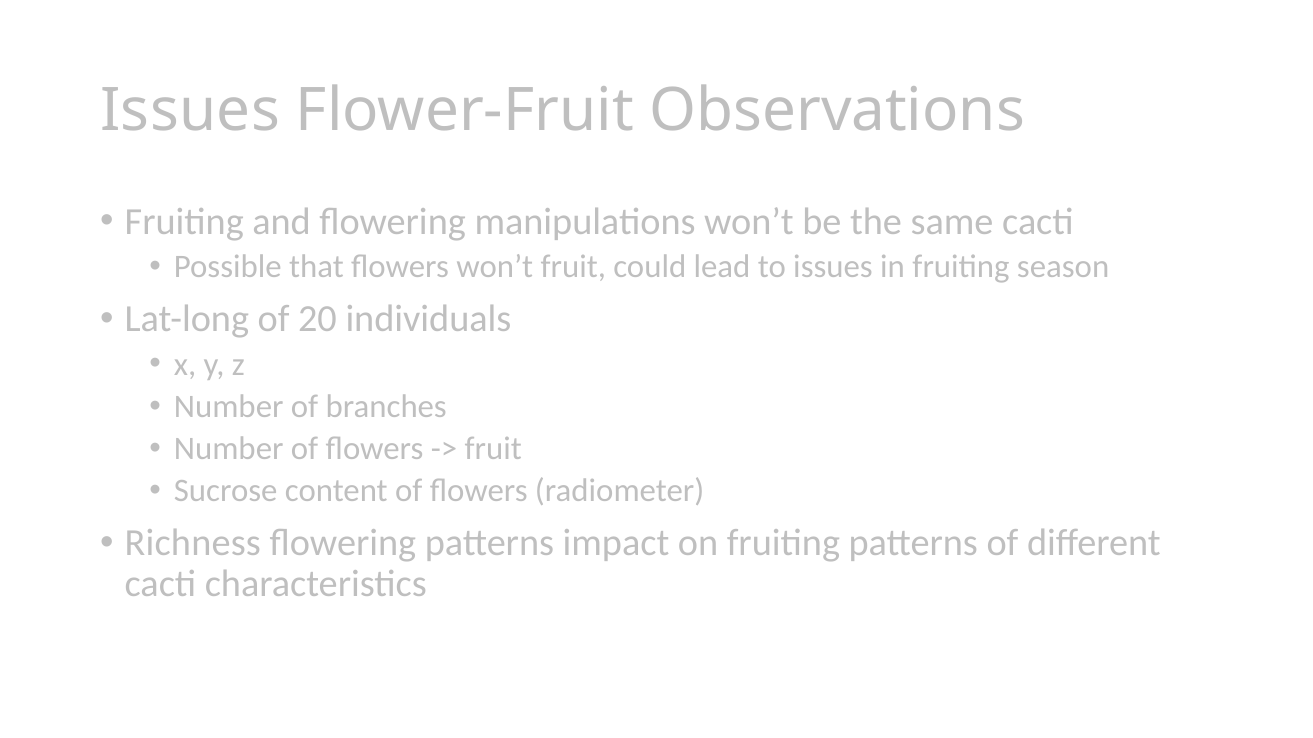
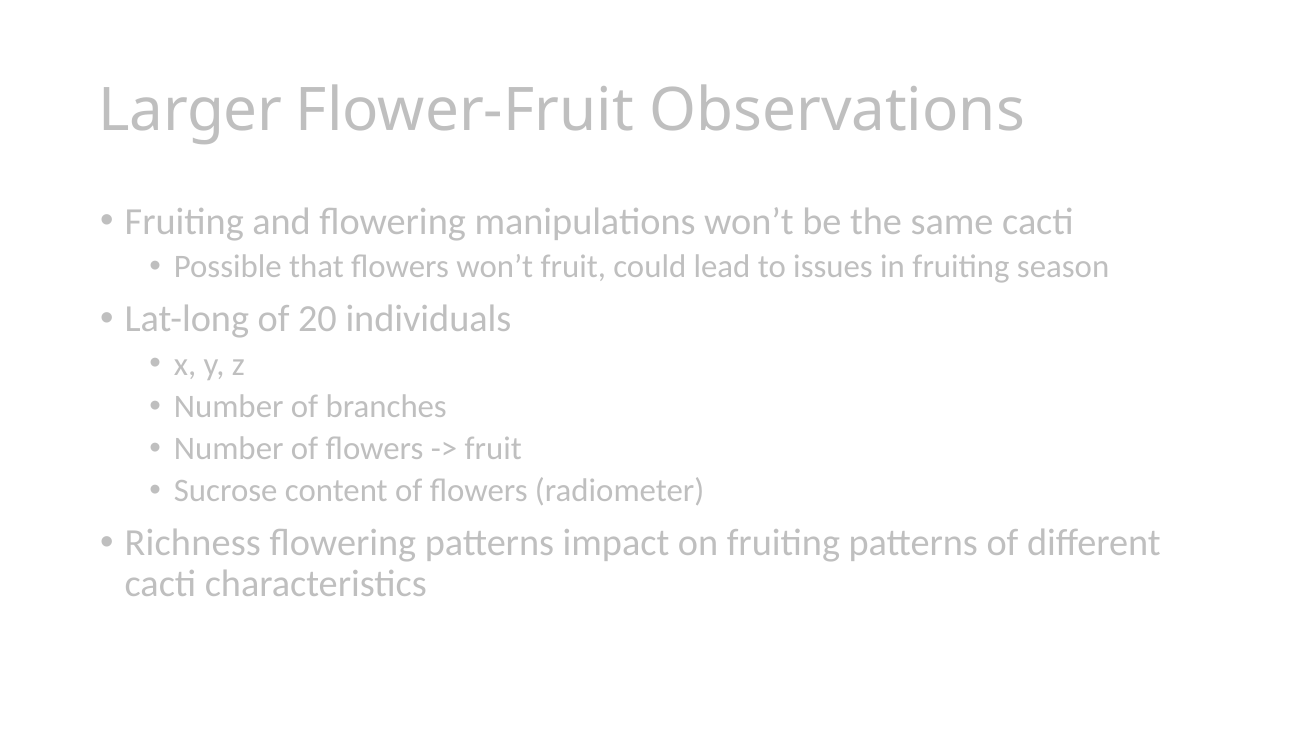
Issues: Issues -> Larger (190, 110)
